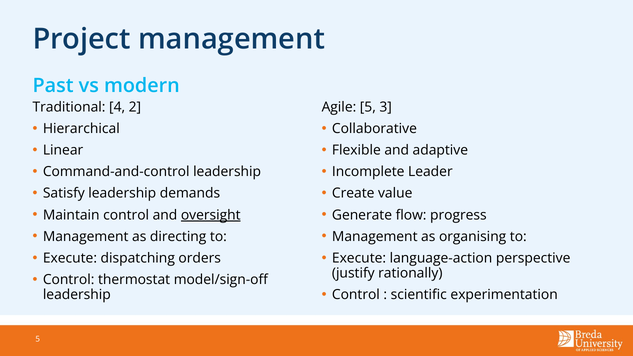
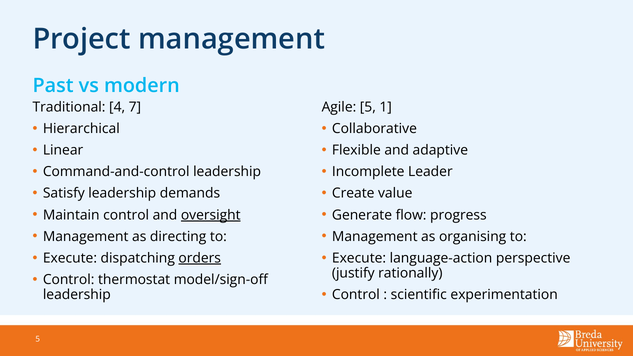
2: 2 -> 7 (135, 107)
3: 3 -> 1 (386, 107)
orders underline: none -> present (200, 258)
